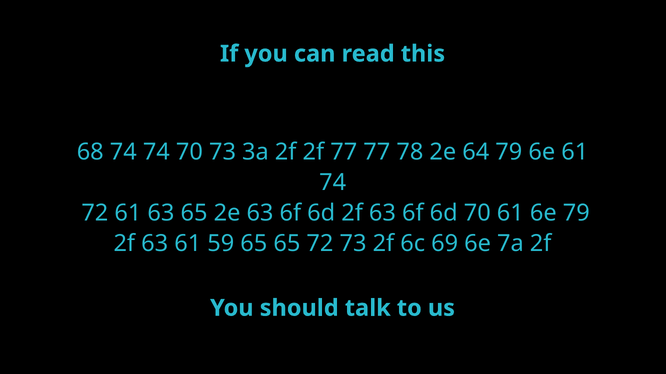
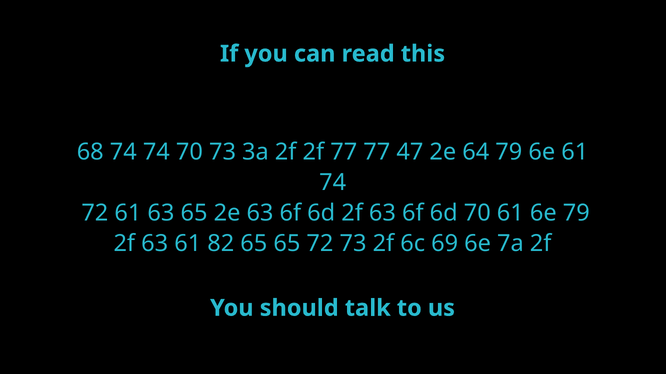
78: 78 -> 47 (410, 152)
59: 59 -> 82 (221, 244)
